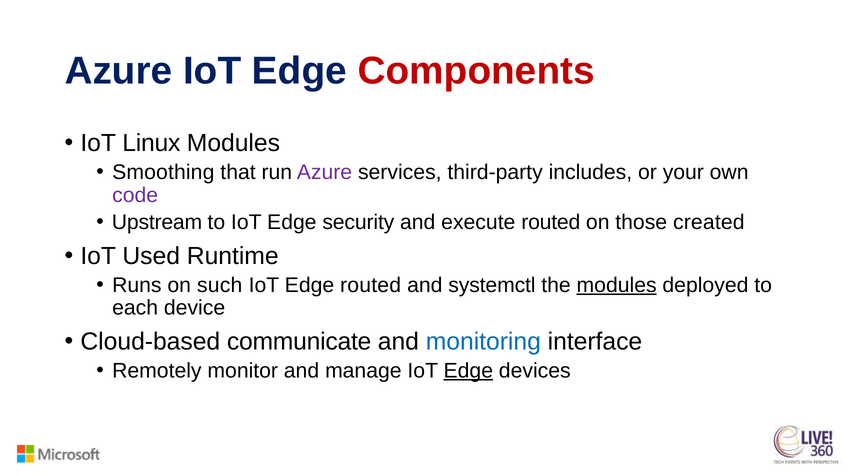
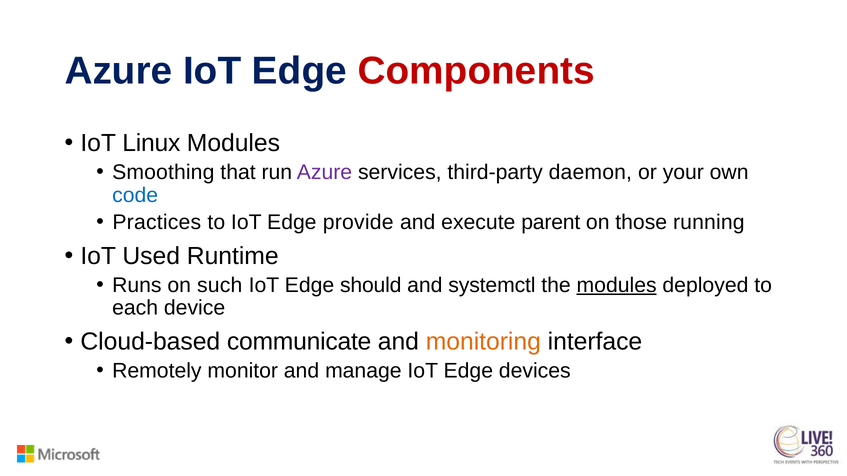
includes: includes -> daemon (590, 172)
code colour: purple -> blue (135, 195)
Upstream: Upstream -> Practices (157, 223)
security: security -> provide (358, 223)
execute routed: routed -> parent (551, 223)
created: created -> running (709, 223)
Edge routed: routed -> should (371, 285)
monitoring colour: blue -> orange (483, 342)
Edge underline: present -> none (468, 371)
